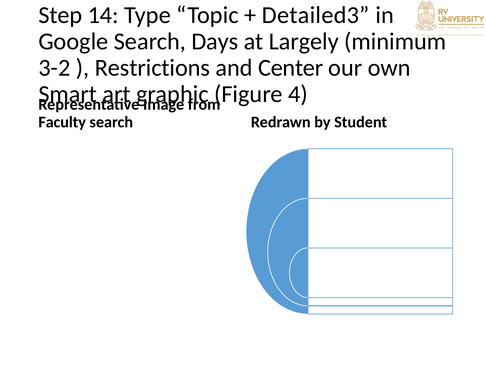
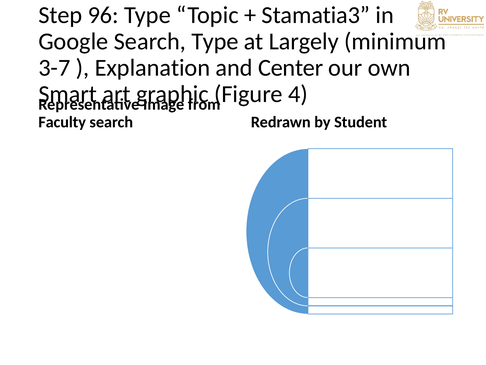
14: 14 -> 96 (103, 15)
Detailed3: Detailed3 -> Stamatia3 (316, 15)
Search Days: Days -> Type (215, 41)
3-2: 3-2 -> 3-7 (54, 68)
Restrictions: Restrictions -> Explanation (152, 68)
